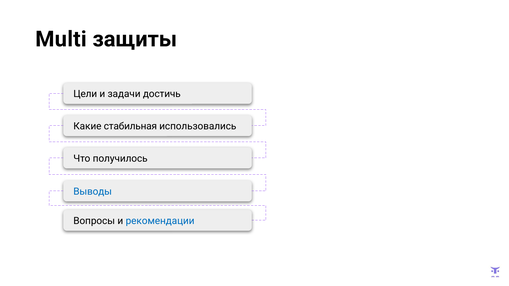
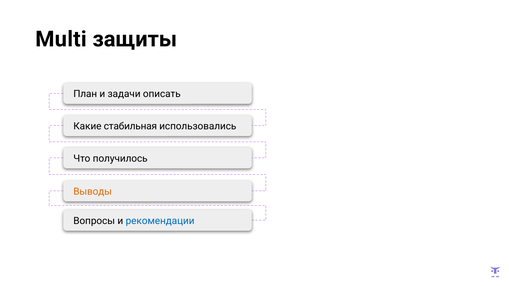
Цели: Цели -> План (85, 94)
достичь: достичь -> описать (162, 94)
Выводы colour: blue -> orange (93, 192)
